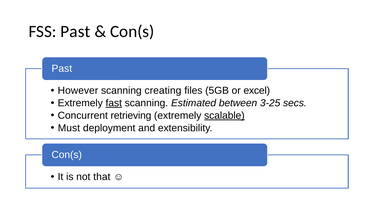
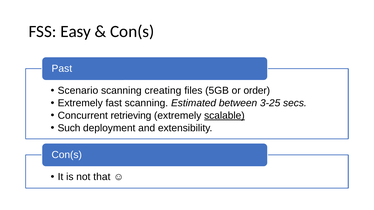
FSS Past: Past -> Easy (76, 31)
However: However -> Scenario (78, 91)
excel: excel -> order (257, 91)
fast underline: present -> none (114, 103)
Must: Must -> Such (69, 128)
